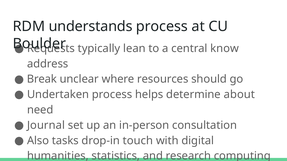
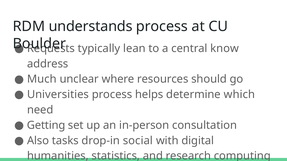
Break: Break -> Much (42, 79)
Undertaken: Undertaken -> Universities (58, 95)
about: about -> which (239, 95)
Journal: Journal -> Getting (46, 126)
touch: touch -> social (138, 141)
